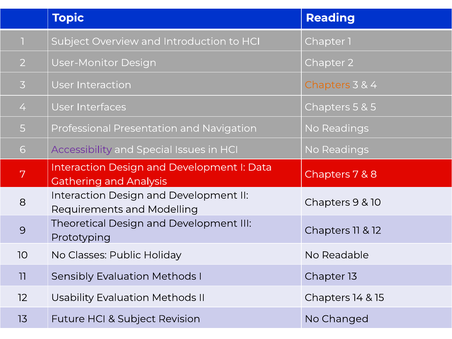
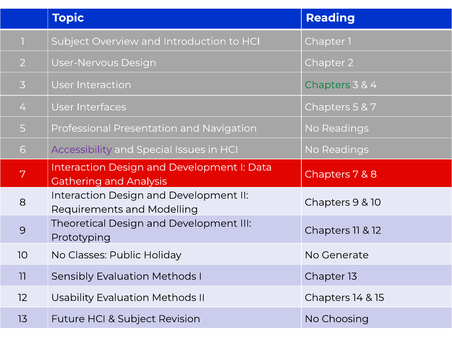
User-Monitor: User-Monitor -> User-Nervous (85, 63)
Chapters colour: orange -> green (327, 85)
5: 5 -> 7 (373, 107)
Readable: Readable -> Generate (345, 255)
Changed: Changed -> Choosing (345, 319)
